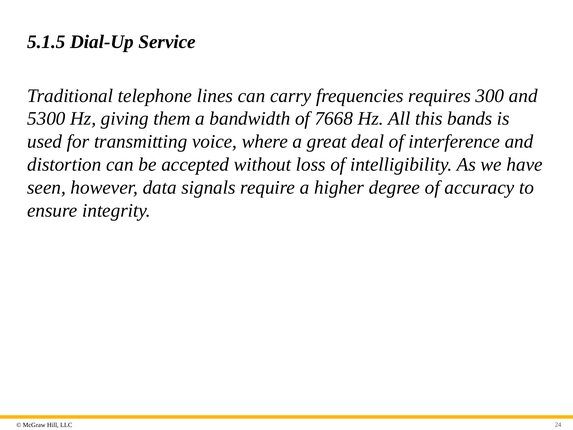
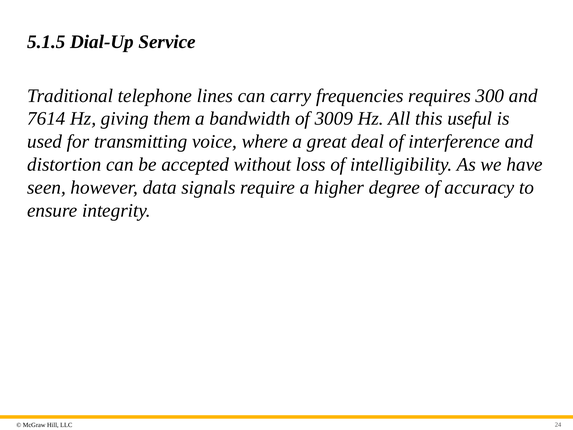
5300: 5300 -> 7614 (46, 119)
7668: 7668 -> 3009 (334, 119)
bands: bands -> useful (470, 119)
